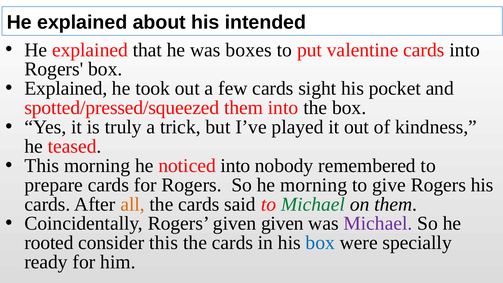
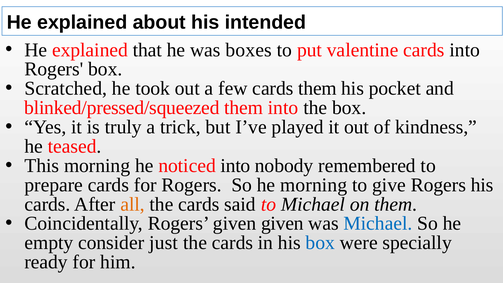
Explained: Explained -> Scratched (66, 88)
cards sight: sight -> them (317, 88)
spotted/pressed/squeezed: spotted/pressed/squeezed -> blinked/pressed/squeezed (122, 108)
Michael colour: green -> black (313, 204)
Michael colour: purple -> blue (378, 223)
rooted: rooted -> empty (49, 243)
consider this: this -> just (164, 243)
